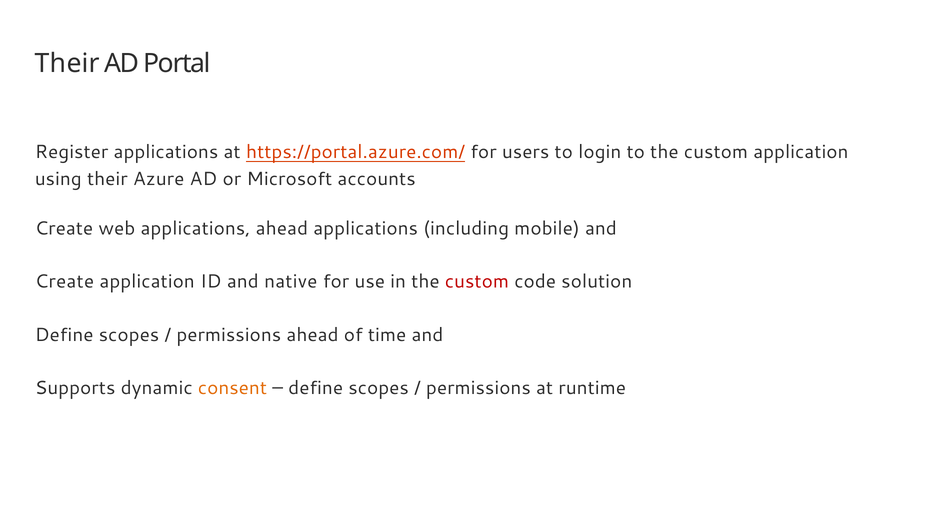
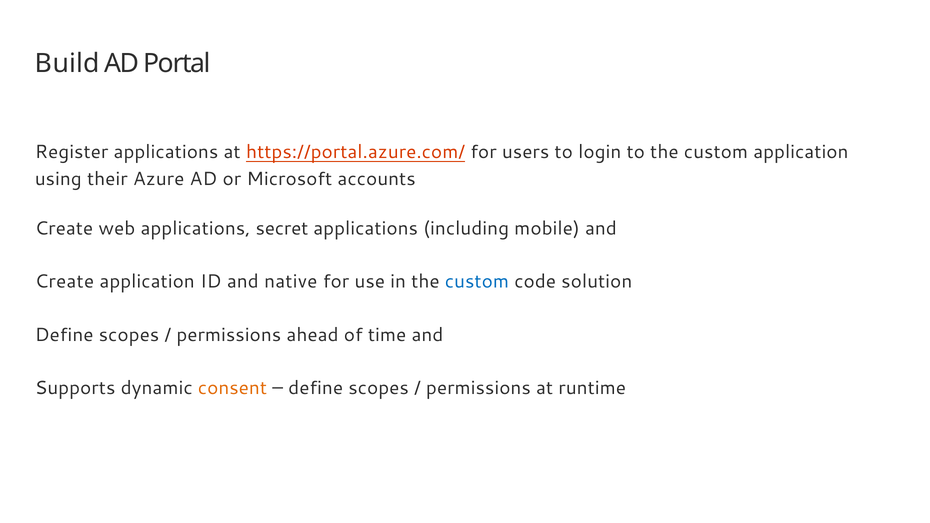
Their: Their -> Build (67, 64)
applications ahead: ahead -> secret (282, 229)
custom colour: red -> blue (477, 282)
